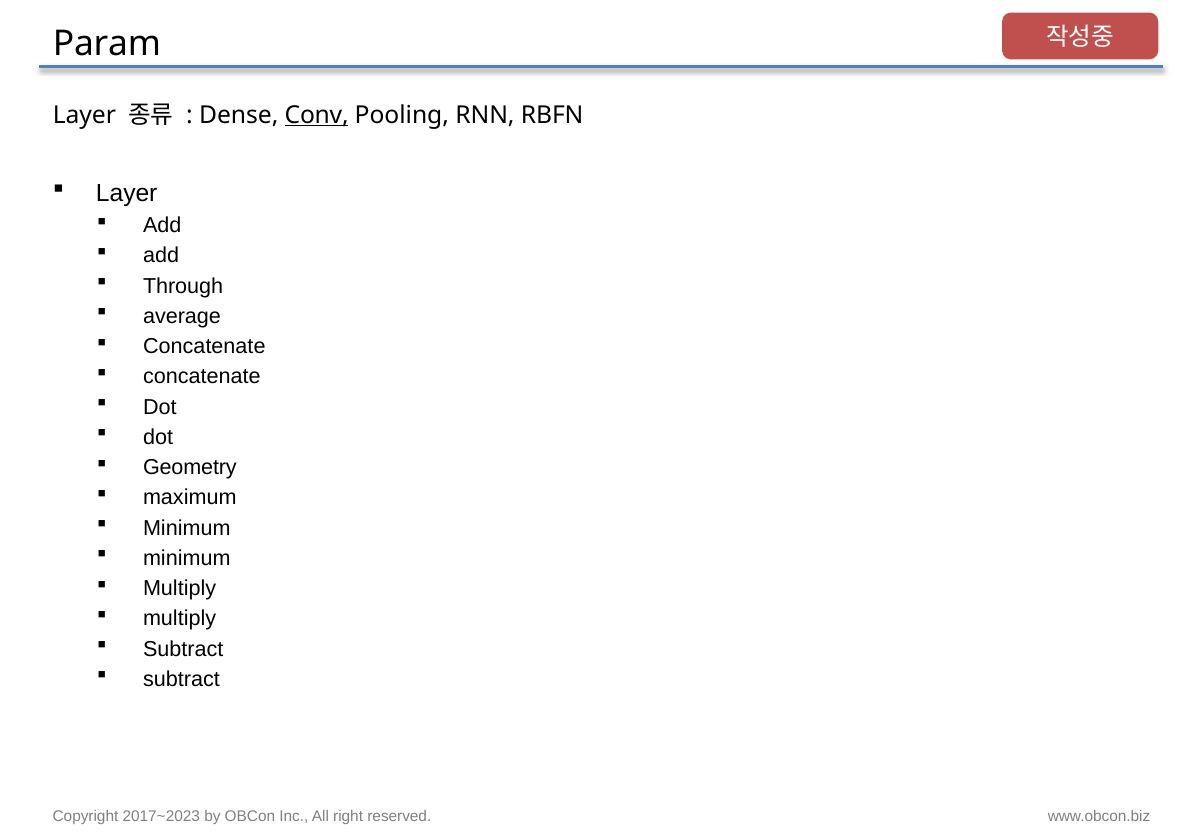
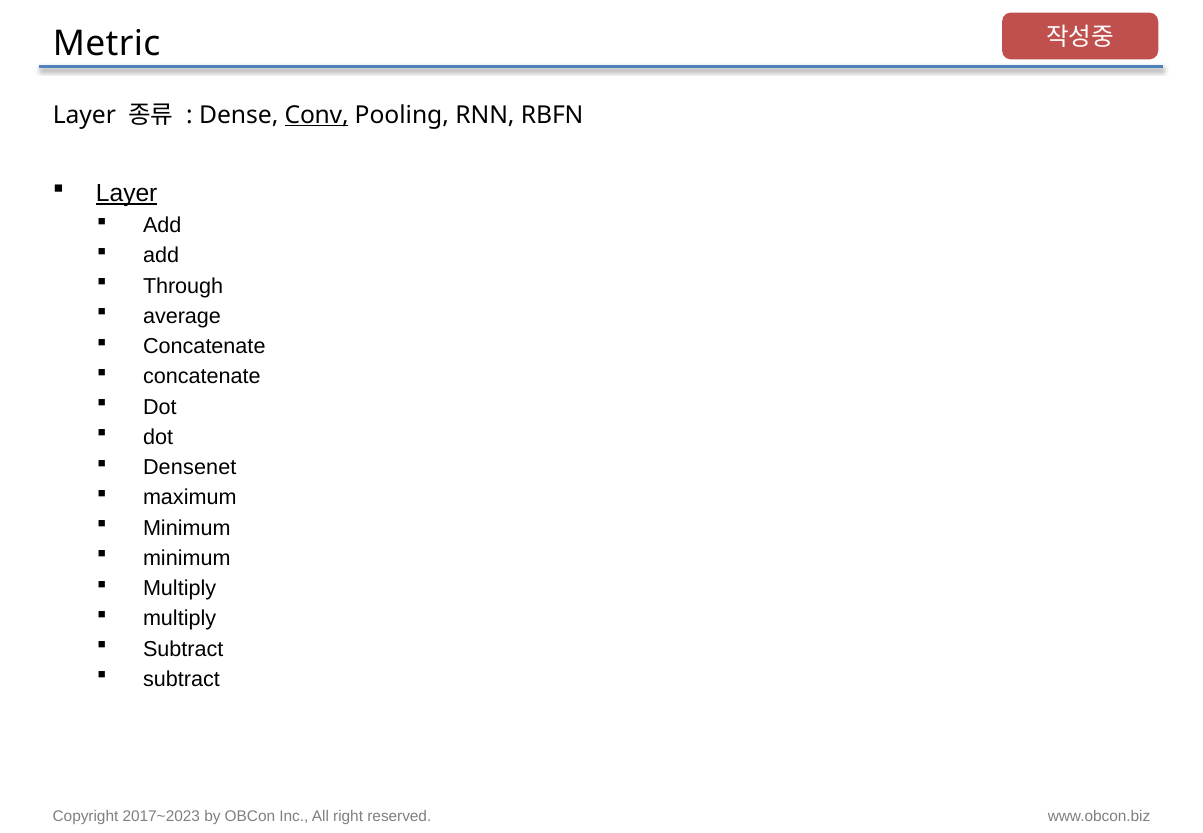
Param: Param -> Metric (107, 43)
Layer underline: none -> present (127, 194)
Geometry: Geometry -> Densenet (190, 467)
